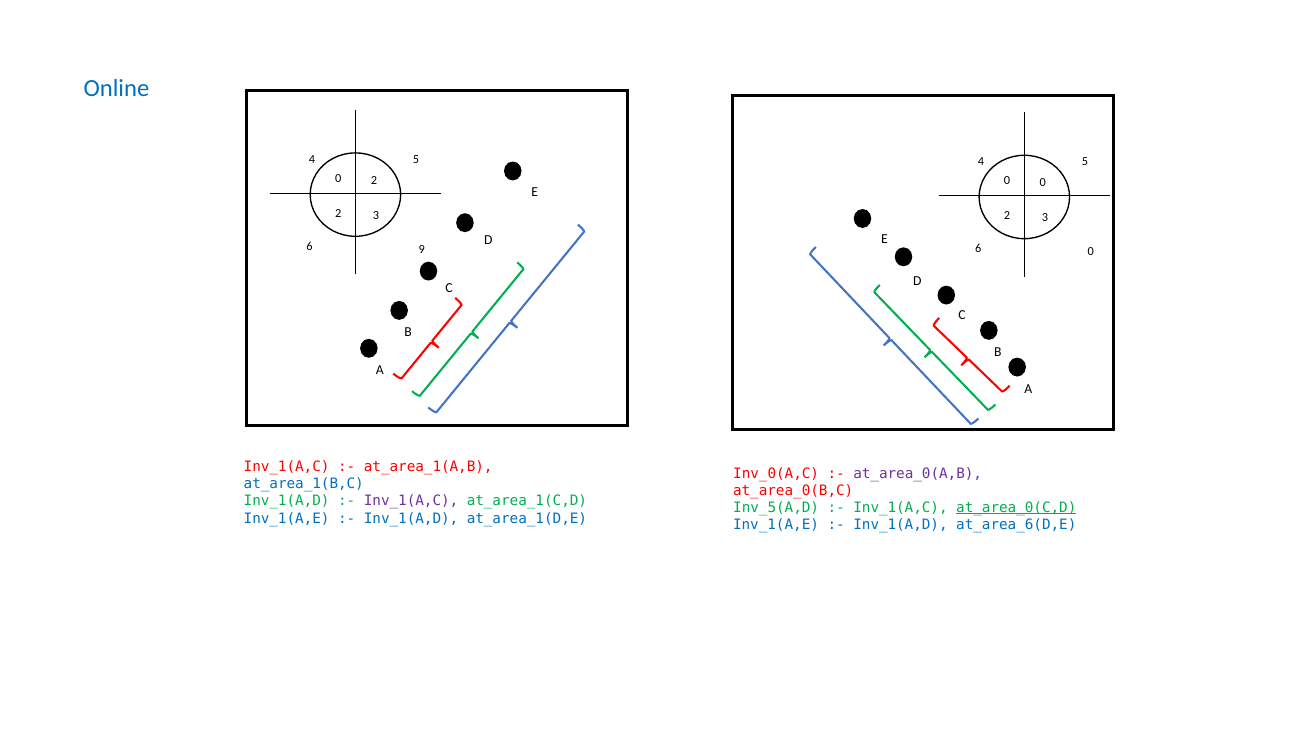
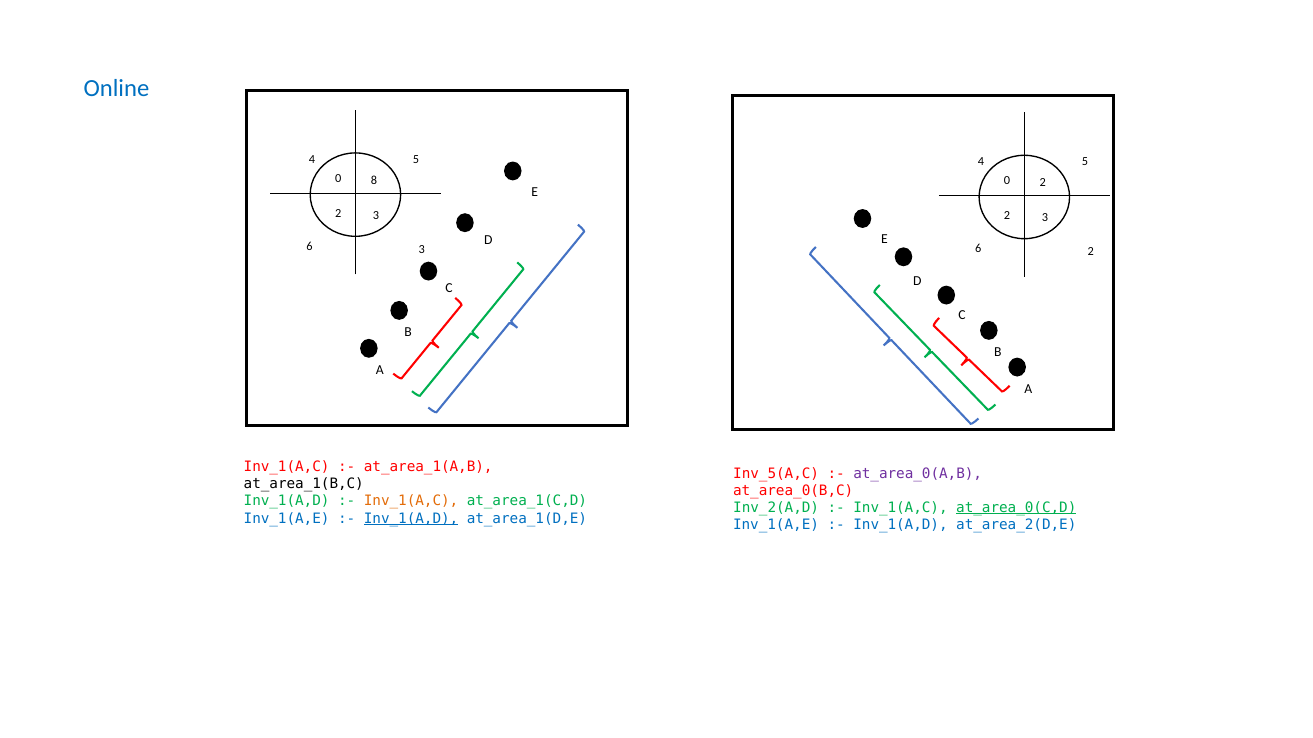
2: 2 -> 8 (374, 180)
0 0: 0 -> 2 (1043, 183)
6 9: 9 -> 3 (422, 250)
6 0: 0 -> 2 (1091, 252)
Inv_0(A,C: Inv_0(A,C -> Inv_5(A,C (776, 474)
at_area_1(B,C colour: blue -> black (304, 484)
Inv_1(A,C colour: purple -> orange (411, 502)
Inv_5(A,D: Inv_5(A,D -> Inv_2(A,D (776, 508)
Inv_1(A,D underline: none -> present (411, 519)
at_area_6(D,E: at_area_6(D,E -> at_area_2(D,E (1016, 525)
